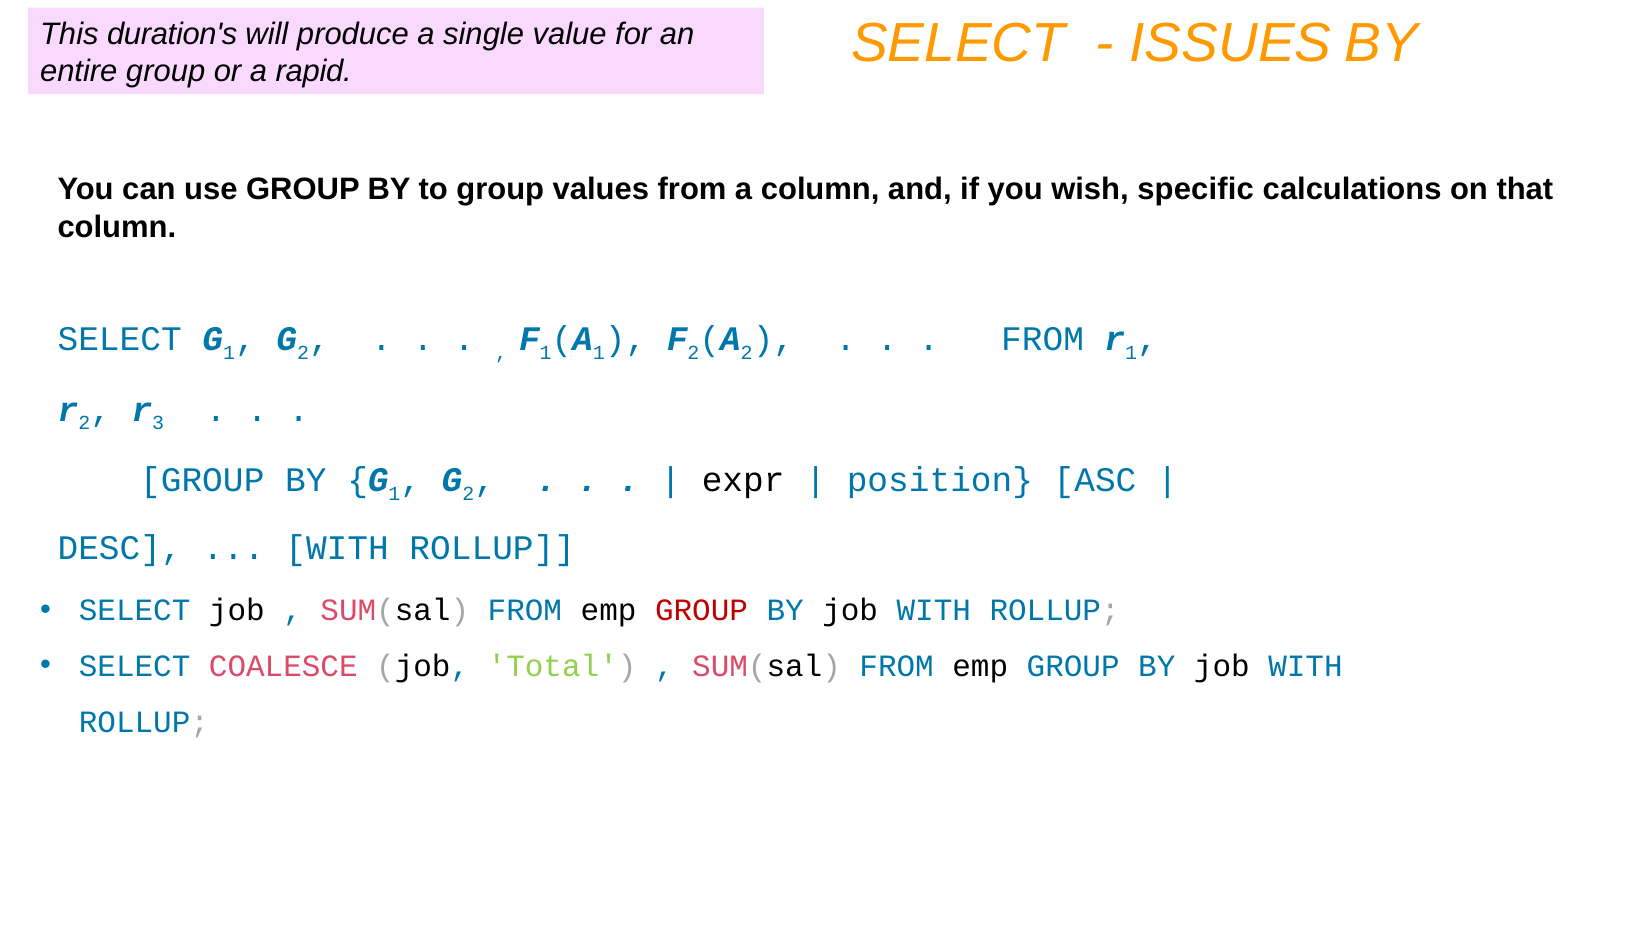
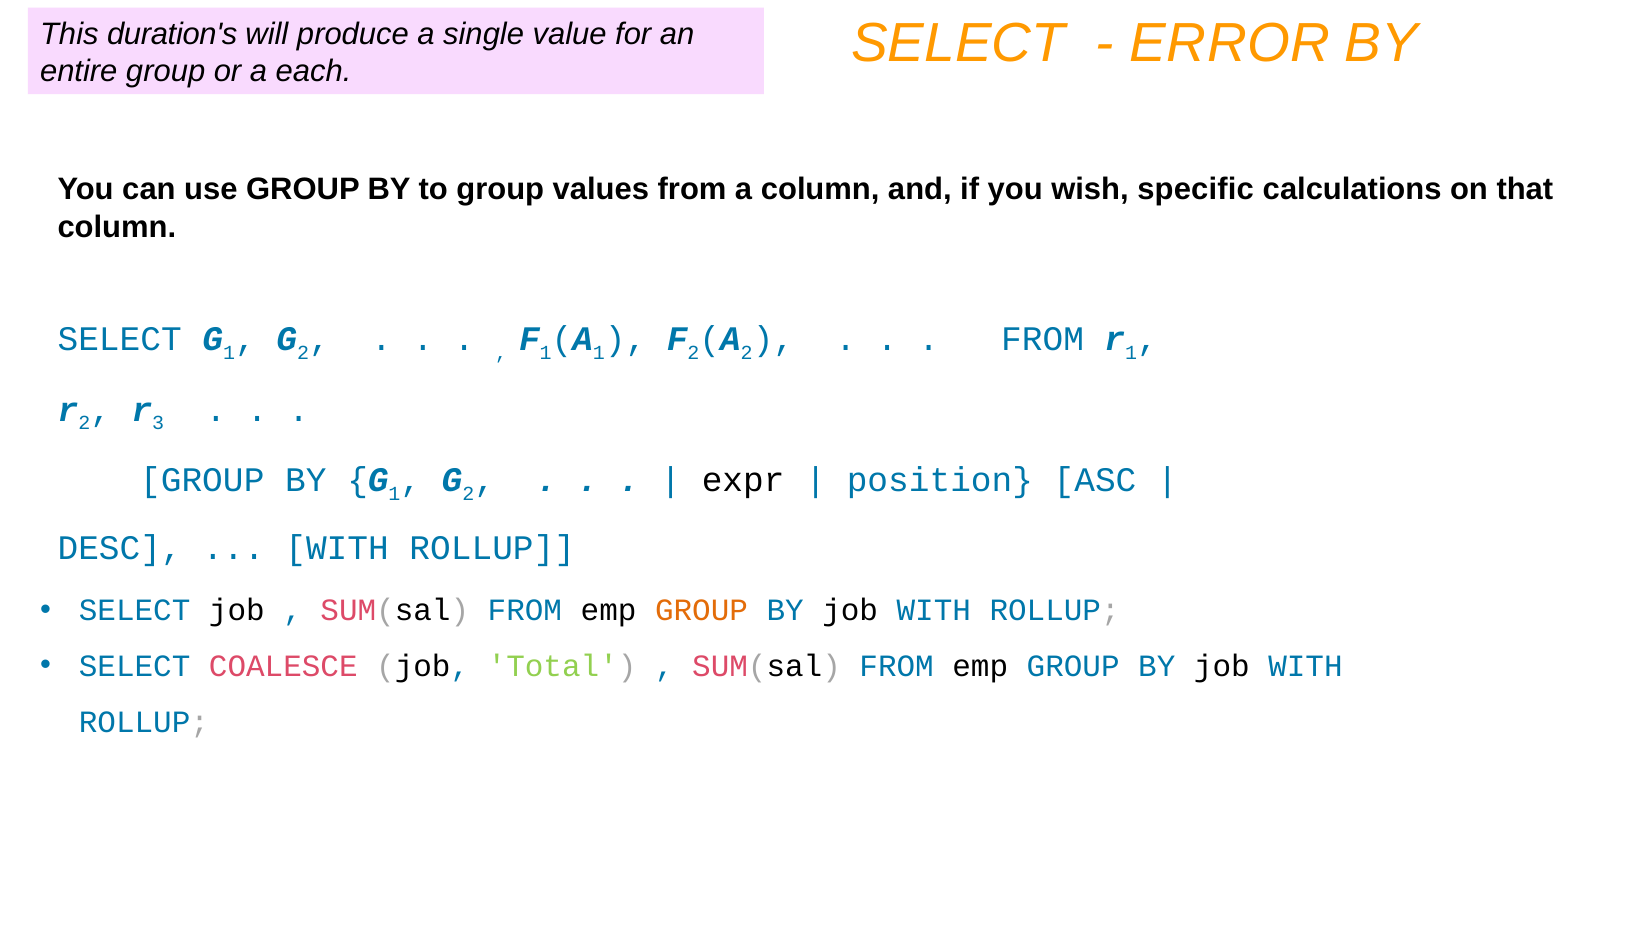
ISSUES: ISSUES -> ERROR (1230, 43)
rapid: rapid -> each (314, 72)
GROUP colour: red -> orange (701, 611)
